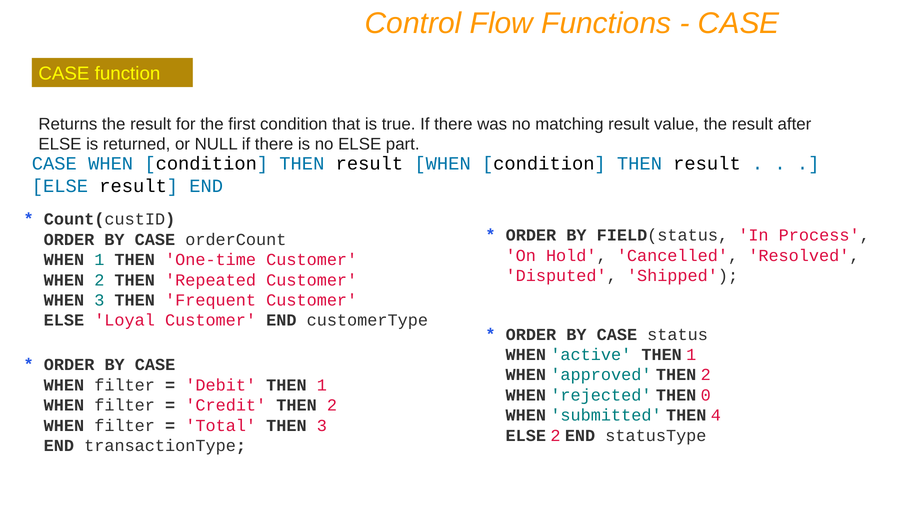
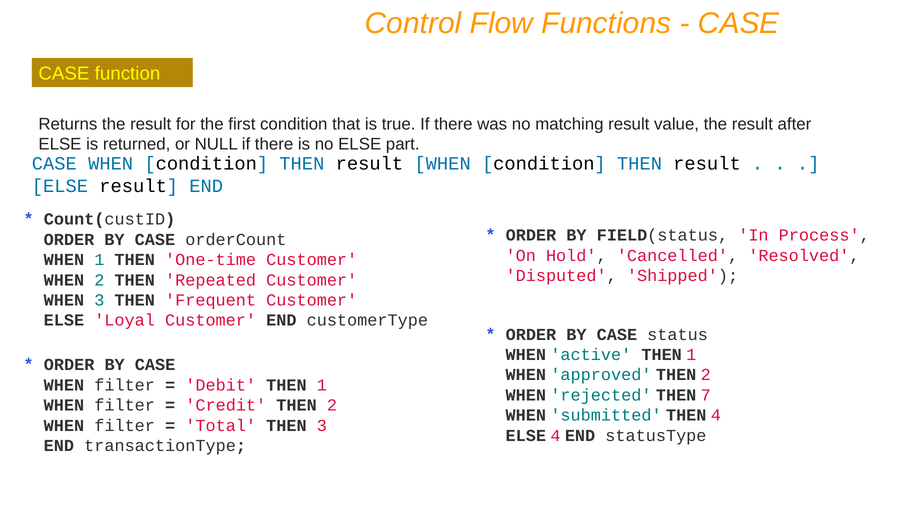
0: 0 -> 7 (706, 396)
ELSE 2: 2 -> 4 (555, 436)
